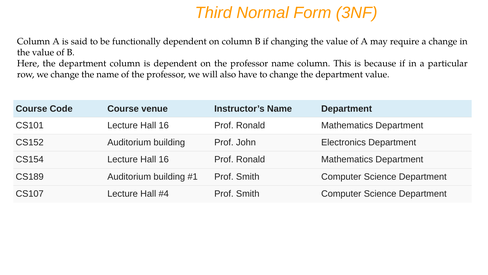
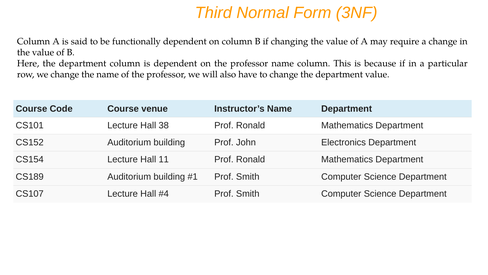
CS101 Lecture Hall 16: 16 -> 38 (164, 125)
CS154 Lecture Hall 16: 16 -> 11 (164, 159)
